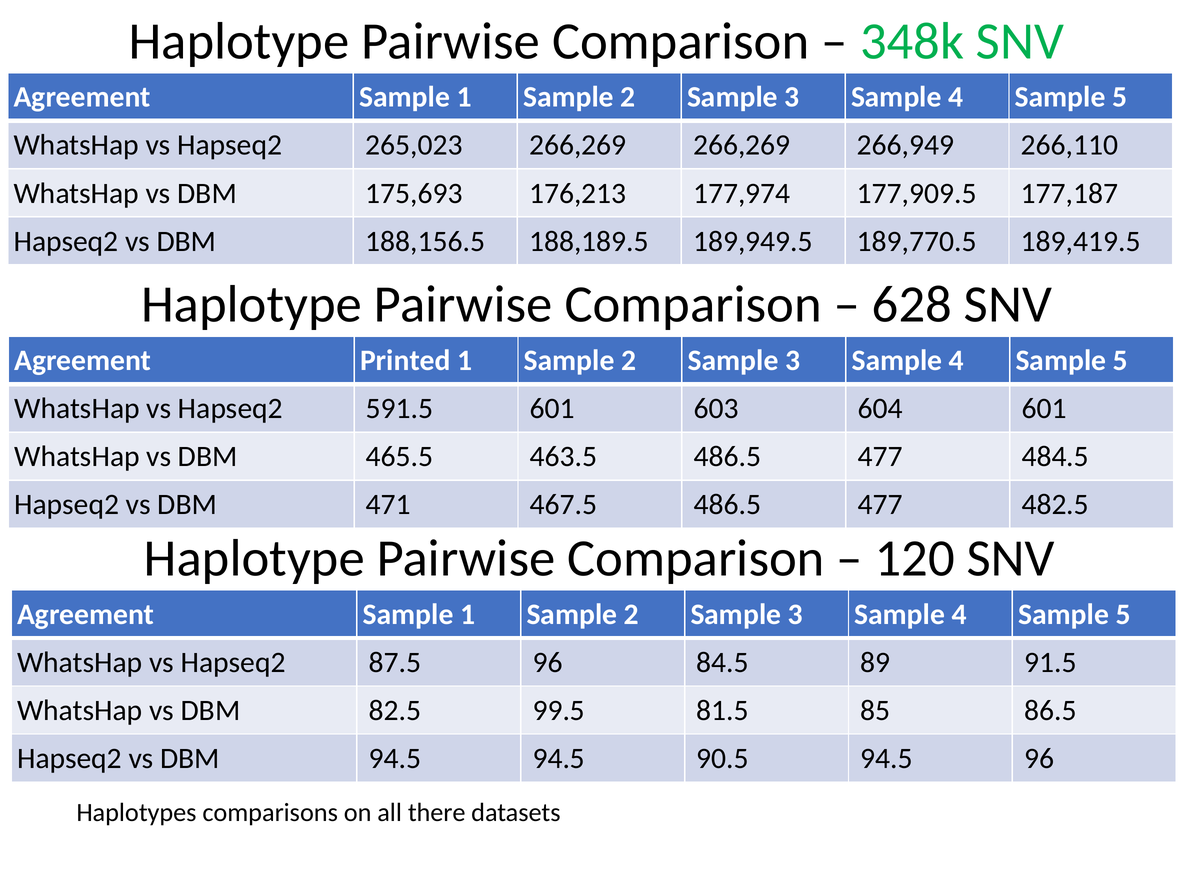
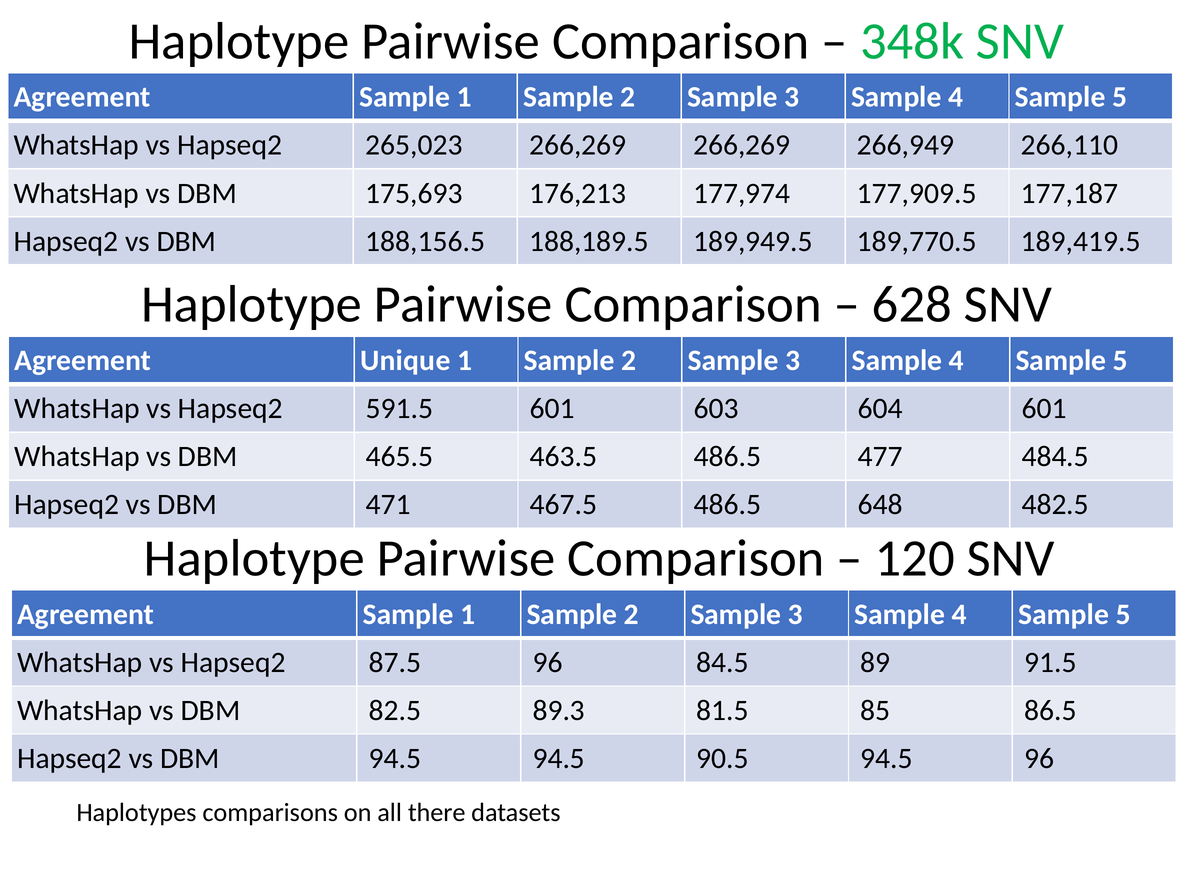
Printed: Printed -> Unique (405, 361)
467.5 486.5 477: 477 -> 648 (880, 505)
99.5: 99.5 -> 89.3 (559, 711)
